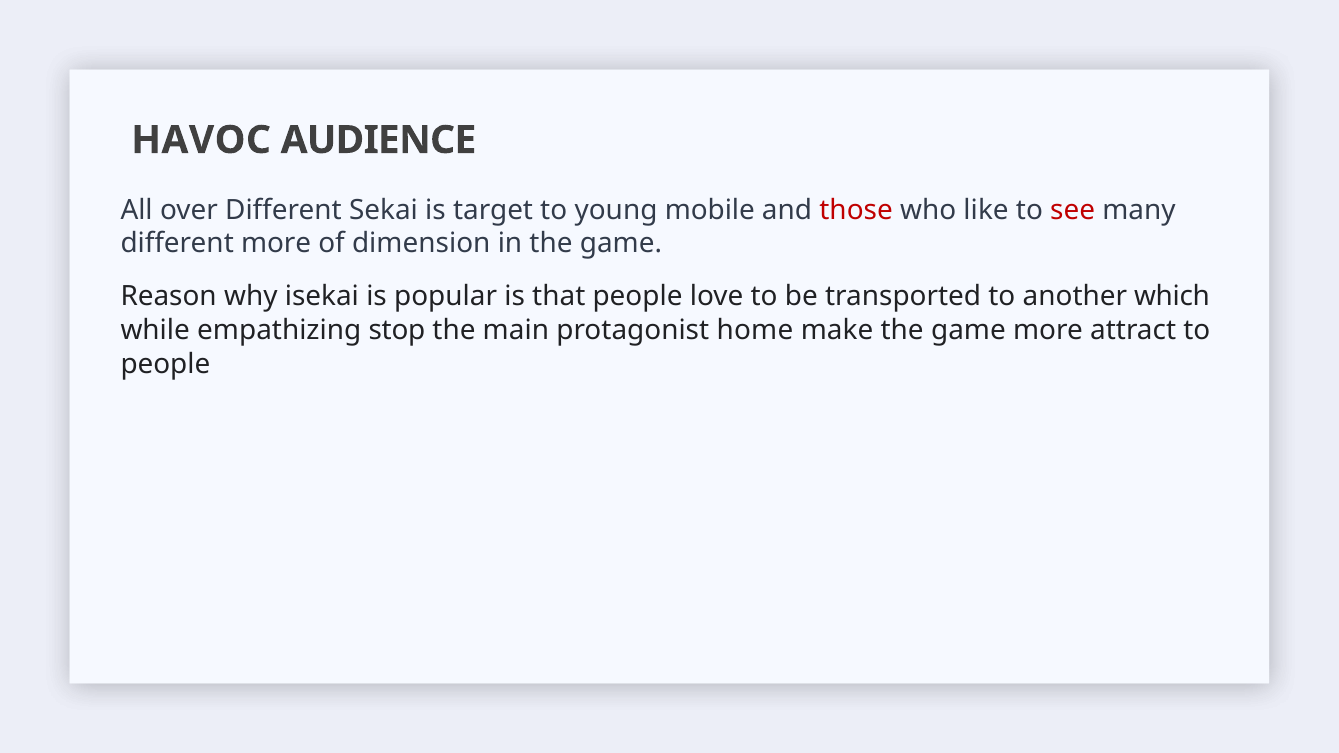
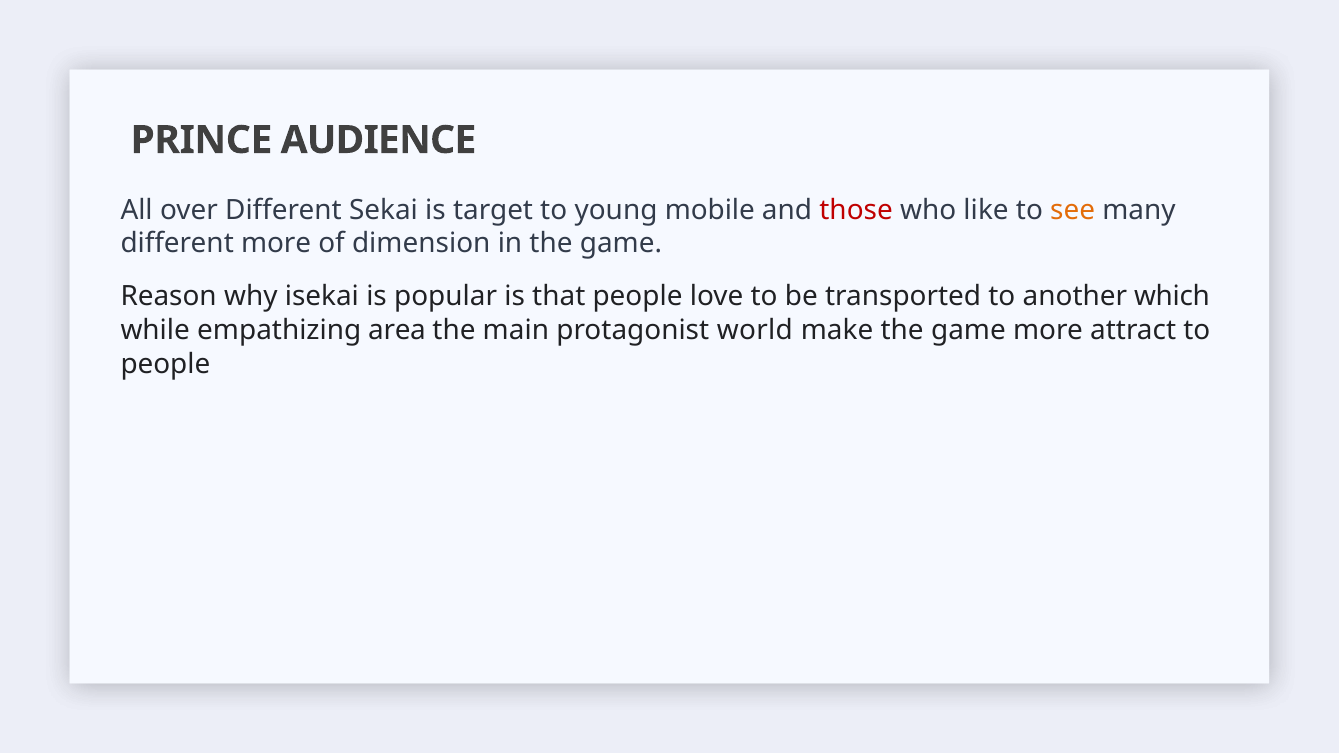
HAVOC: HAVOC -> PRINCE (201, 140)
see colour: red -> orange (1073, 210)
stop: stop -> area (397, 330)
home: home -> world (755, 330)
